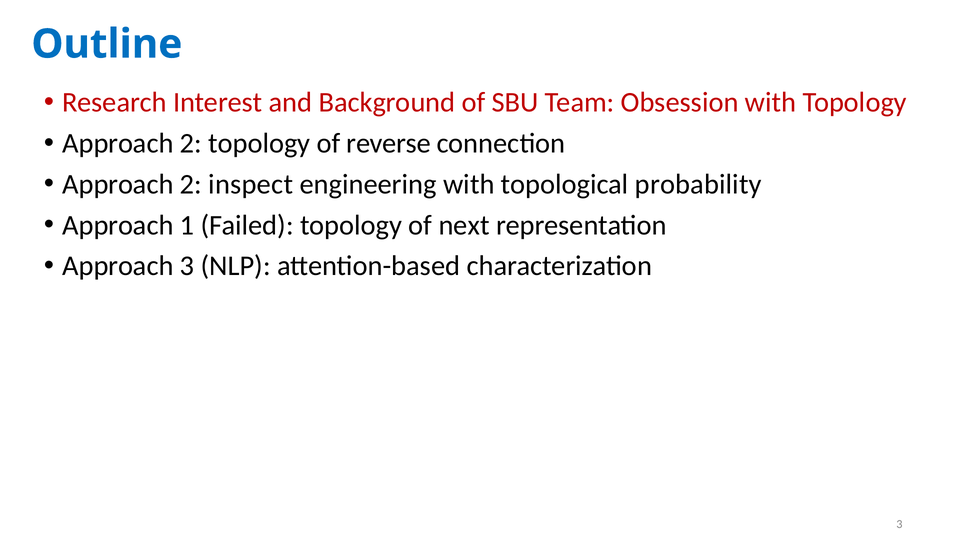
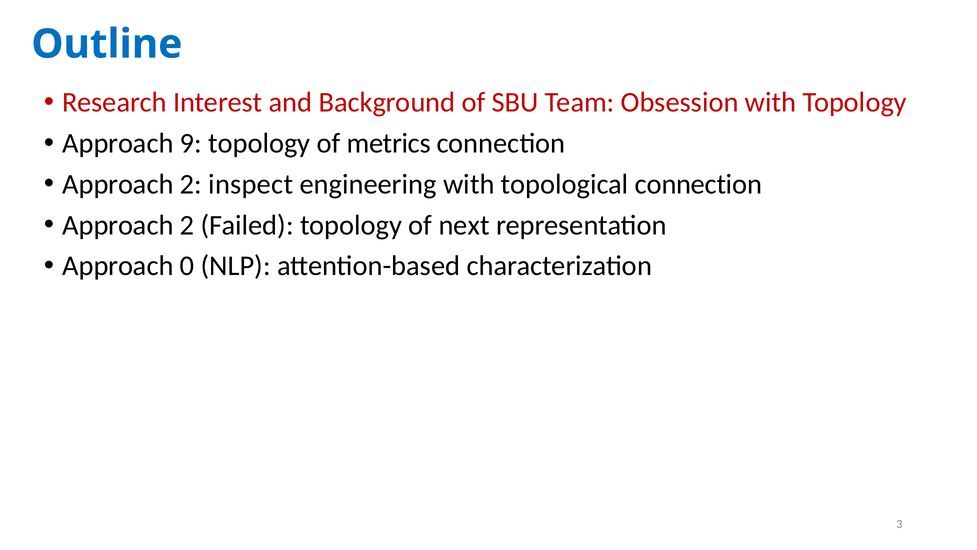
2: 2 -> 9 (191, 143)
reverse: reverse -> metrics (389, 143)
topological probability: probability -> connection (698, 184)
1: 1 -> 2 (187, 225)
Approach 3: 3 -> 0 (187, 266)
